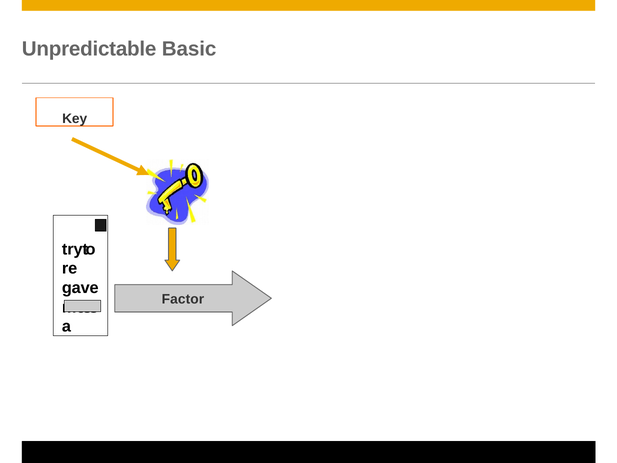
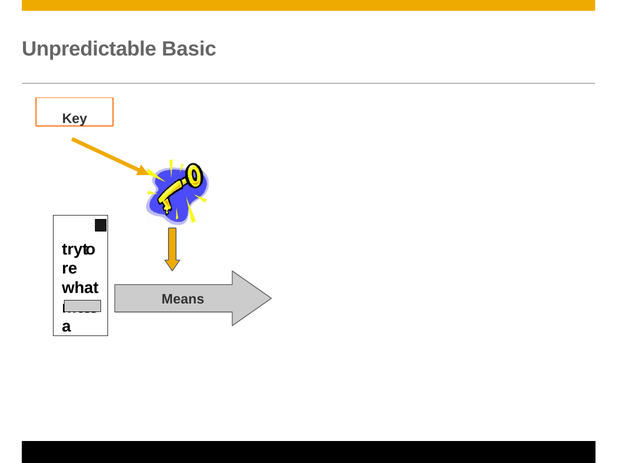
gave: gave -> what (80, 288)
Factor: Factor -> Means (183, 299)
